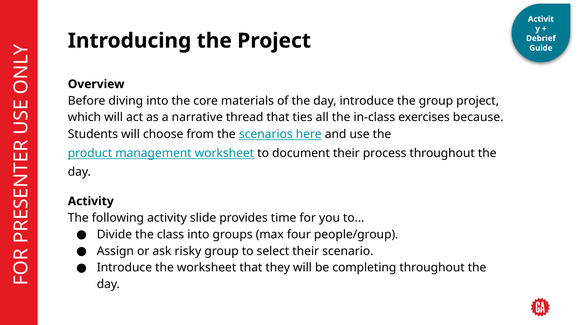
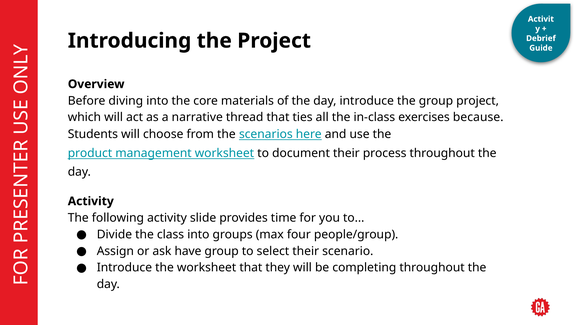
risky: risky -> have (188, 252)
